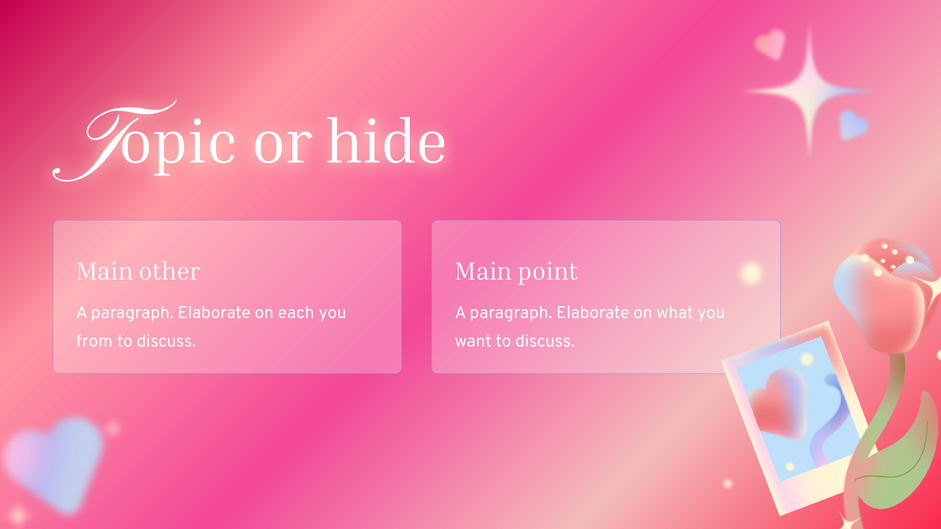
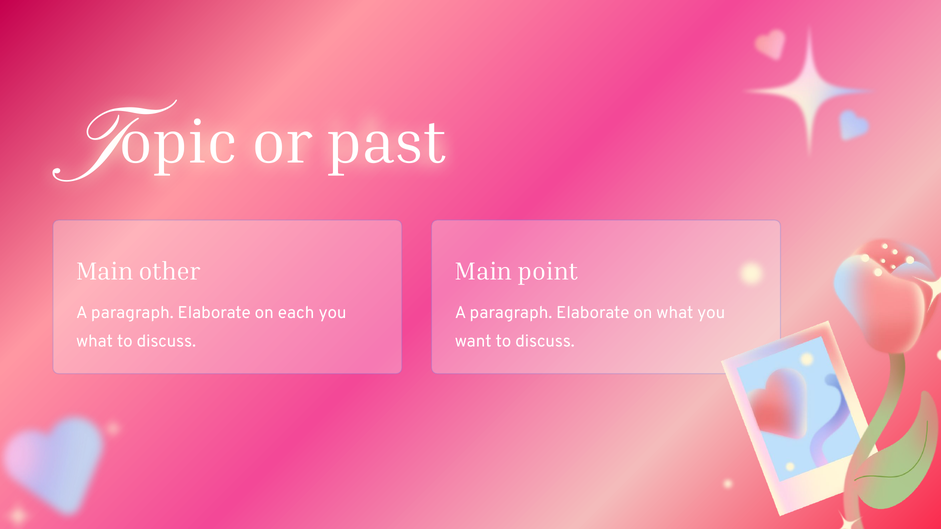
hide: hide -> past (387, 143)
from: from -> what (95, 341)
